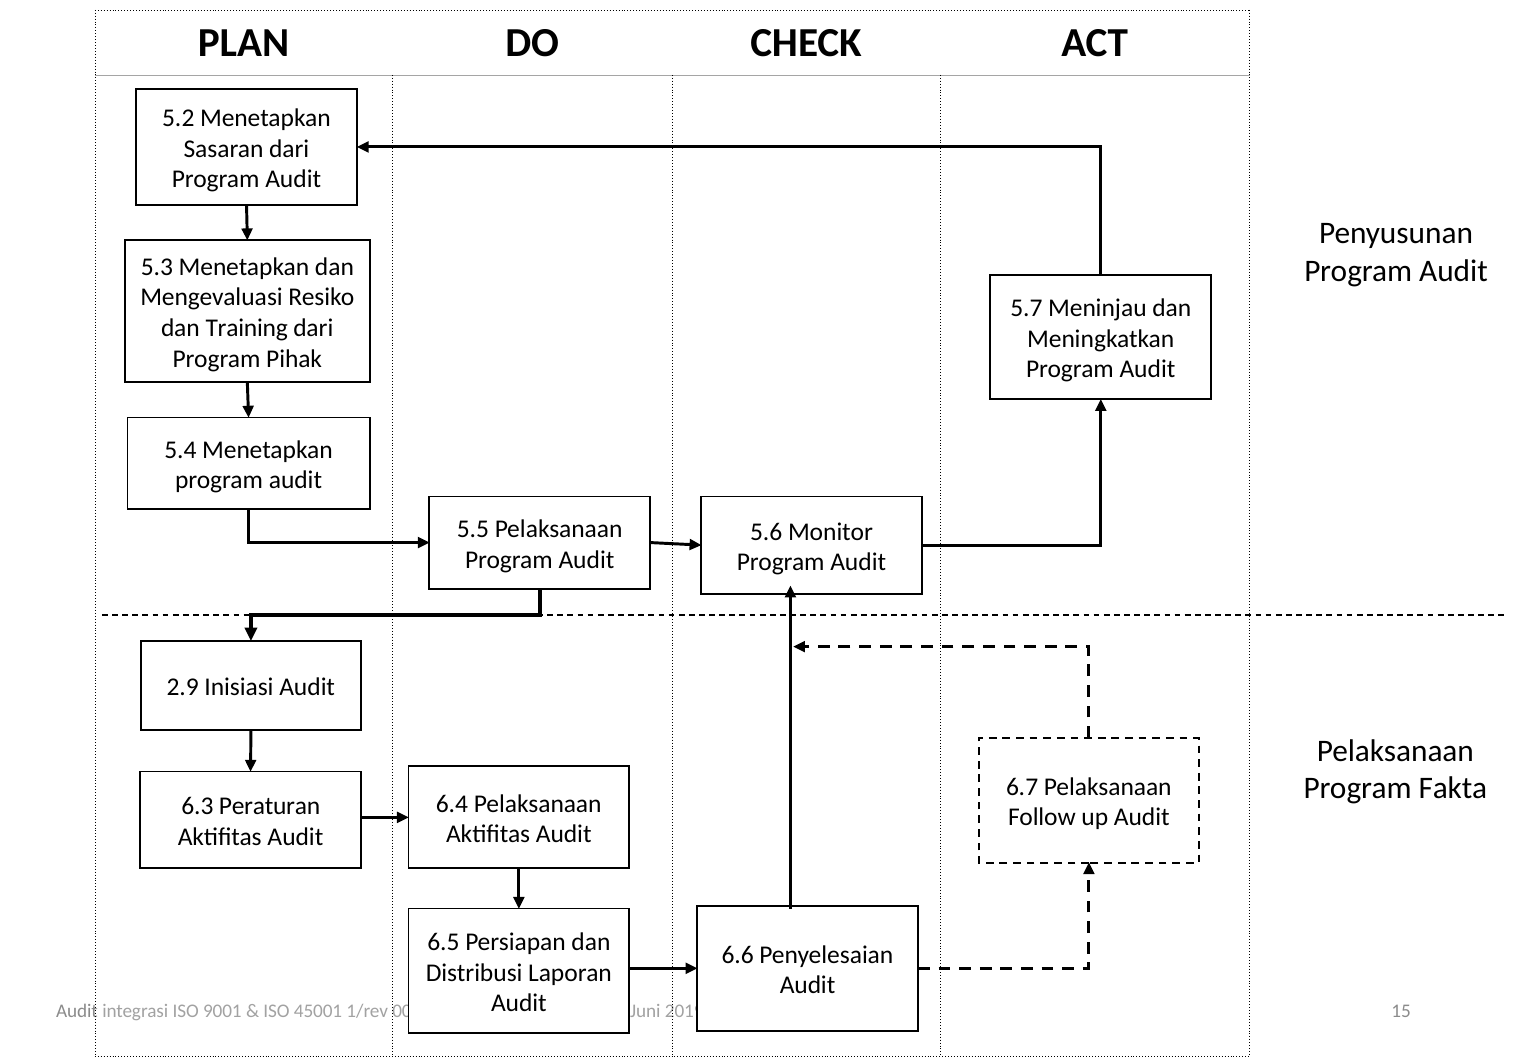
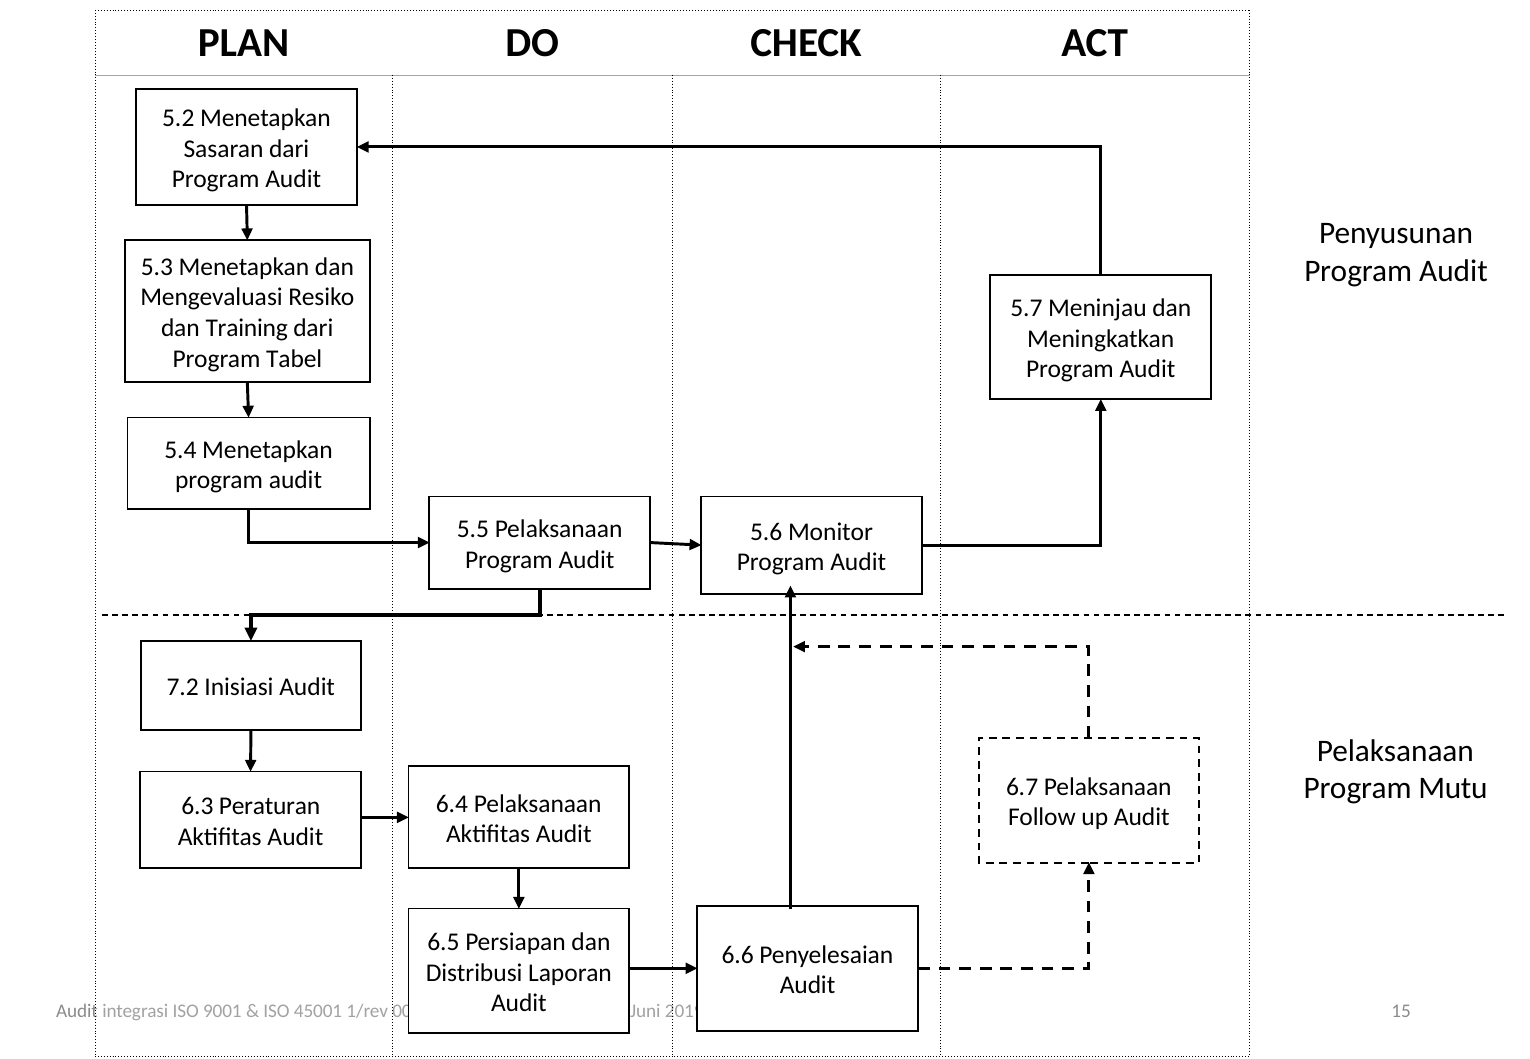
Pihak: Pihak -> Tabel (294, 359)
2.9: 2.9 -> 7.2 (183, 687)
Fakta: Fakta -> Mutu (1453, 789)
